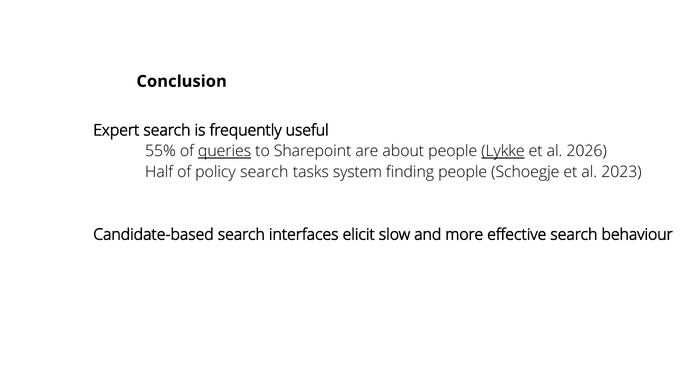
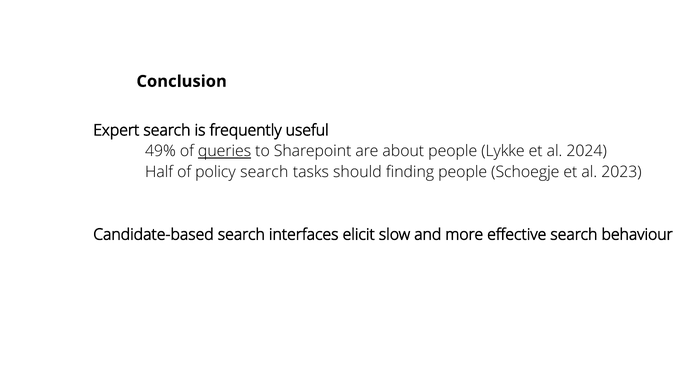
55%: 55% -> 49% (160, 151)
Lykke underline: present -> none (503, 151)
2026: 2026 -> 2024 (587, 151)
system: system -> should (357, 172)
